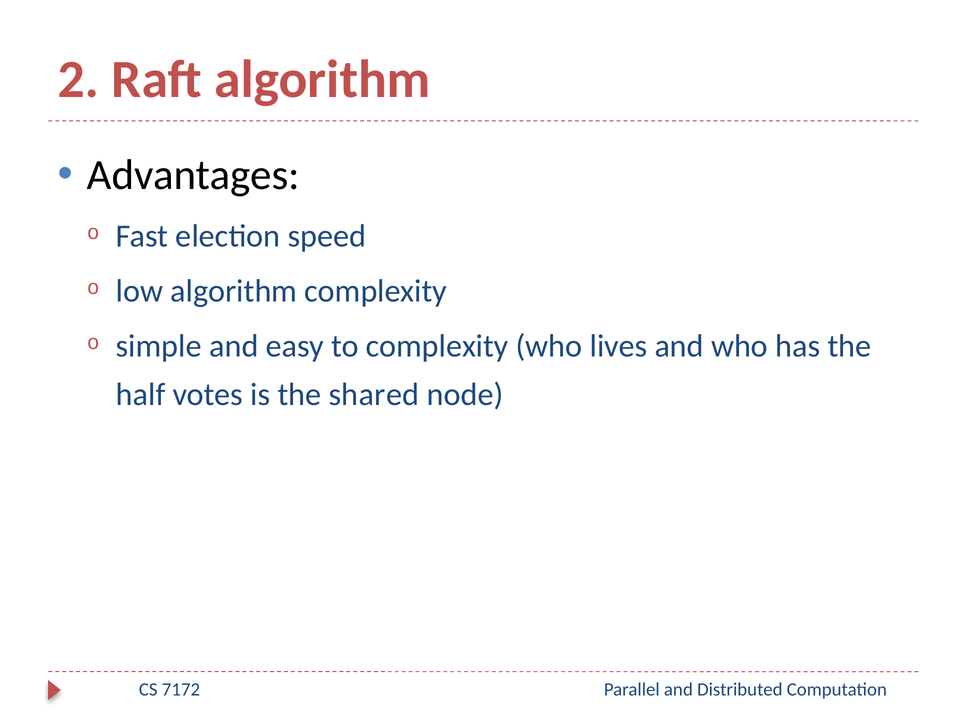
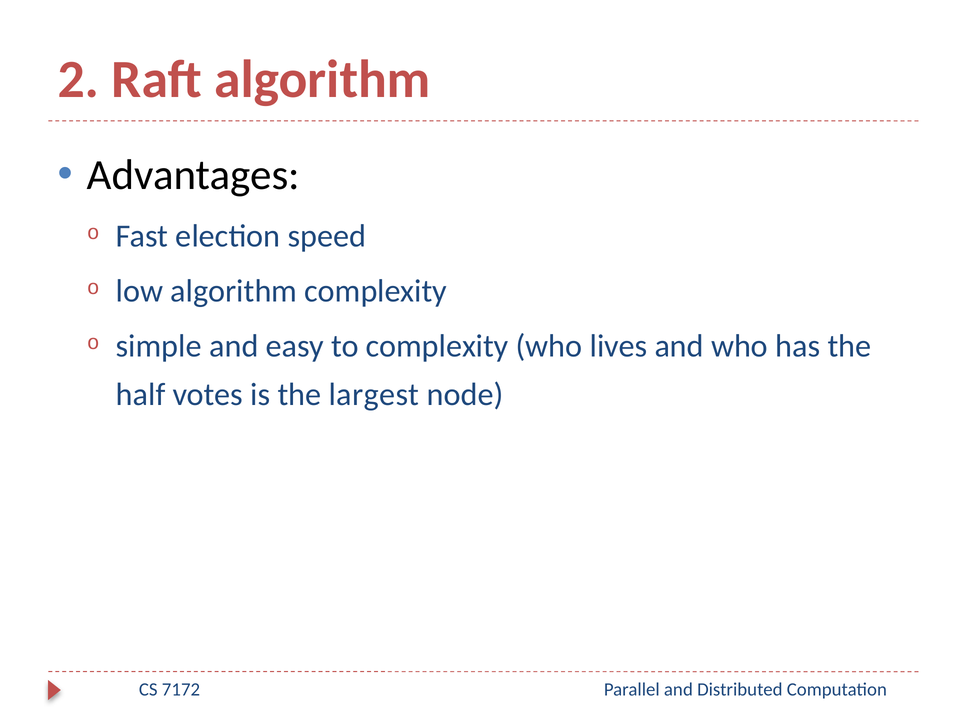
shared: shared -> largest (374, 395)
